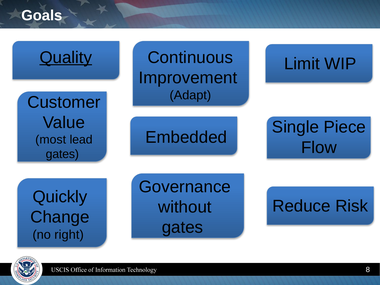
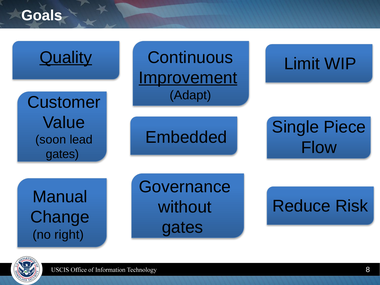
Improvement underline: none -> present (188, 78)
most: most -> soon (51, 140)
Quickly: Quickly -> Manual (60, 197)
